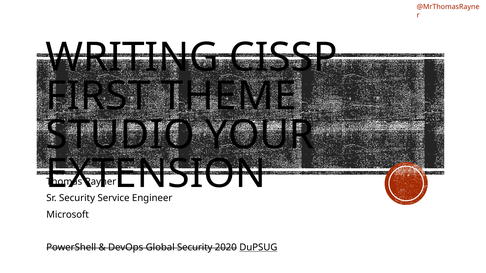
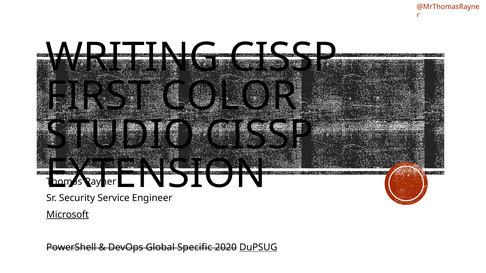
THEME: THEME -> COLOR (229, 96)
STUDIO YOUR: YOUR -> CISSP (260, 135)
Microsoft underline: none -> present (68, 215)
Global Security: Security -> Specific (195, 248)
